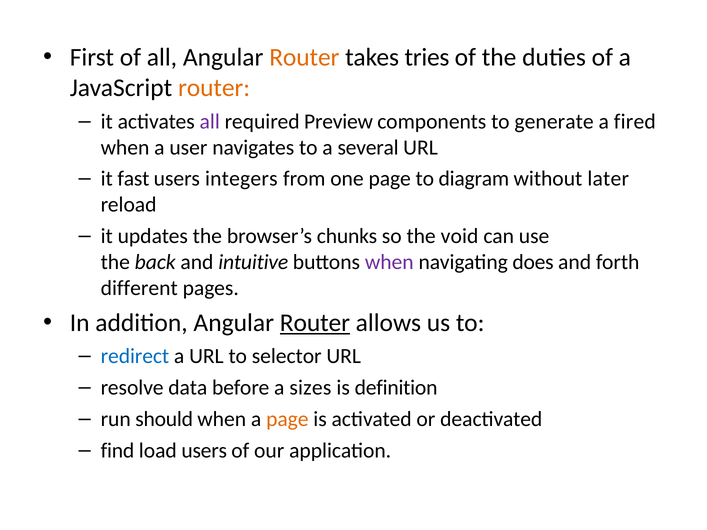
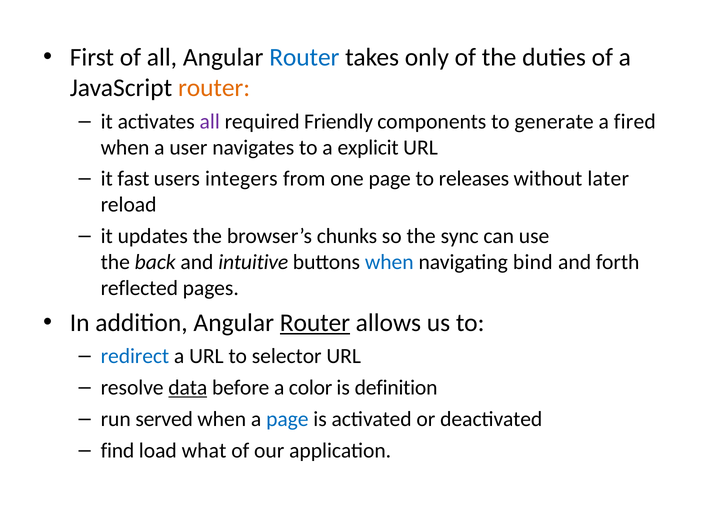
Router colour: orange -> blue (304, 57)
tries: tries -> only (427, 57)
Preview: Preview -> Friendly (339, 122)
several: several -> explicit (368, 148)
diagram: diagram -> releases (474, 179)
void: void -> sync (460, 236)
when colour: purple -> blue (389, 262)
does: does -> bind (533, 262)
different: different -> reflected (139, 288)
data underline: none -> present (188, 388)
sizes: sizes -> color (311, 388)
should: should -> served (164, 419)
page colour: orange -> blue (287, 419)
load users: users -> what (204, 451)
